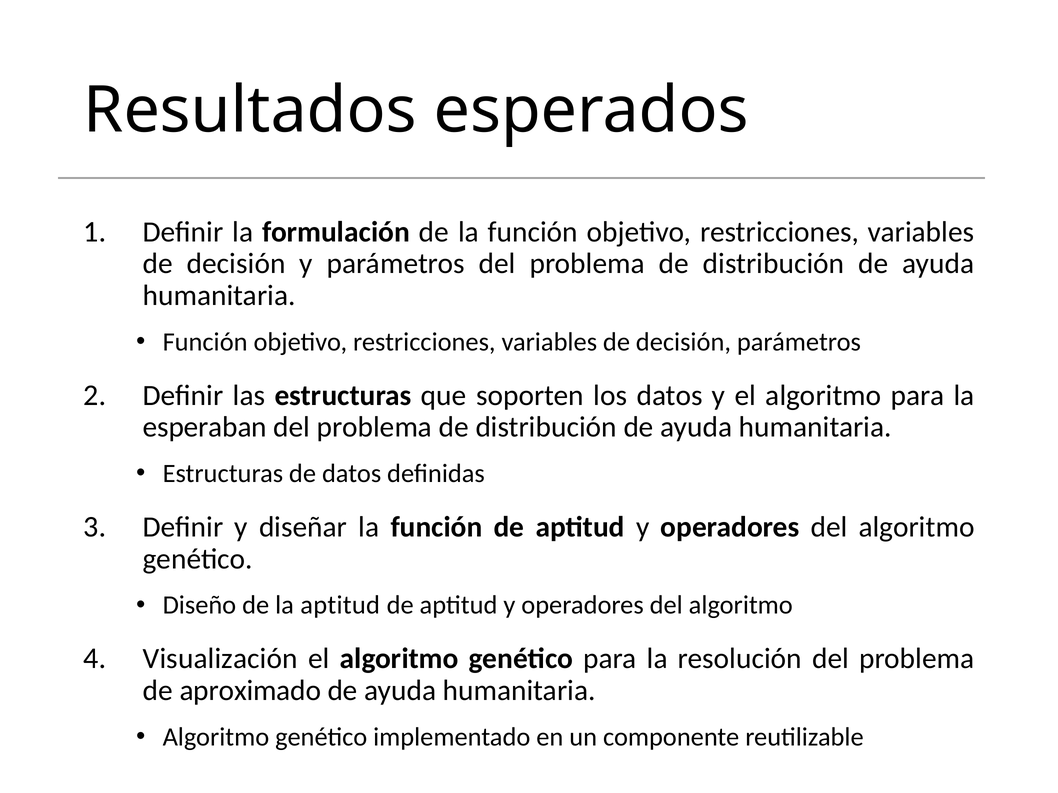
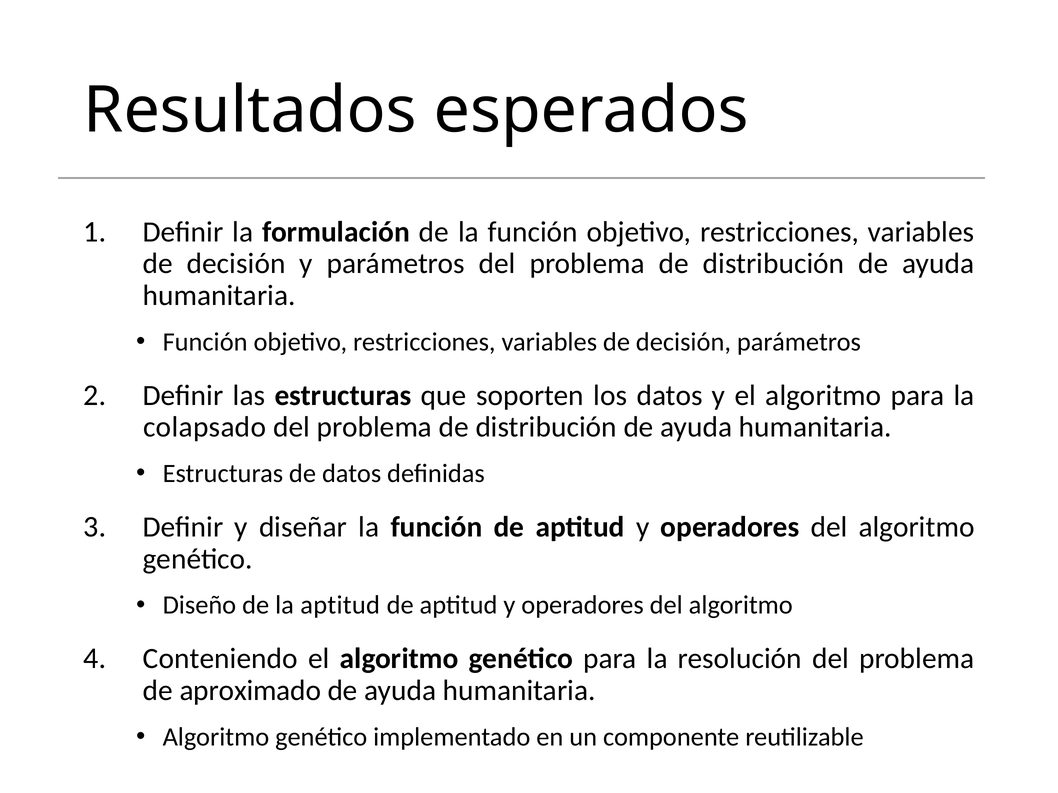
esperaban: esperaban -> colapsado (205, 427)
Visualización: Visualización -> Conteniendo (220, 659)
